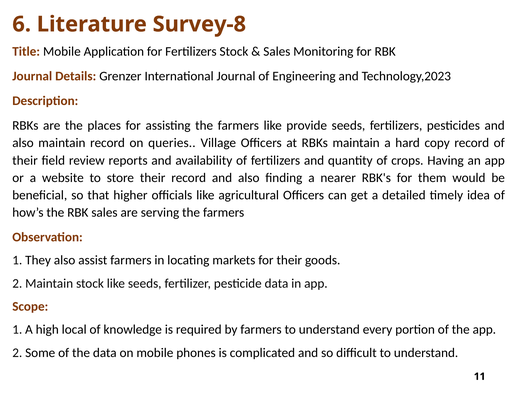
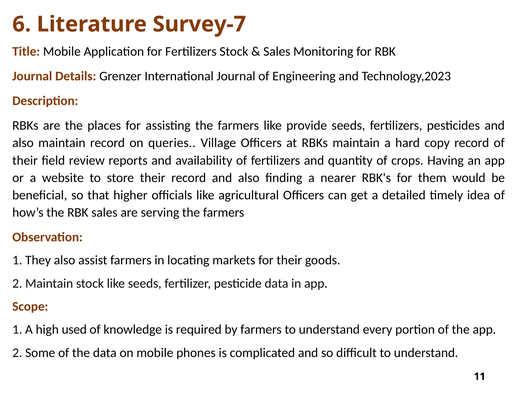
Survey-8: Survey-8 -> Survey-7 (199, 24)
local: local -> used (74, 330)
